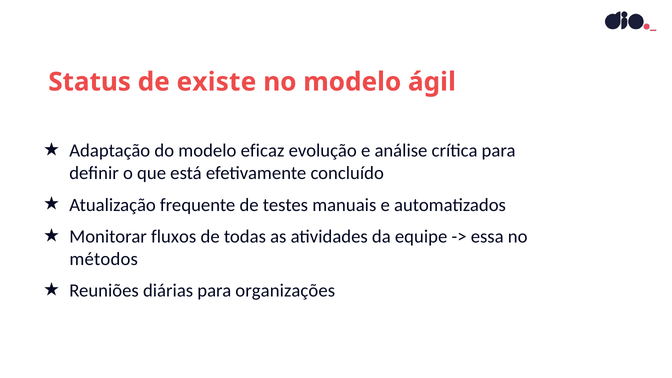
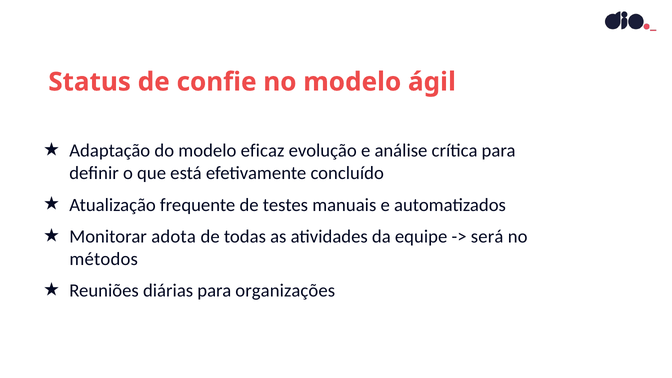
existe: existe -> confie (217, 82)
fluxos: fluxos -> adota (174, 237)
essa: essa -> será (487, 237)
